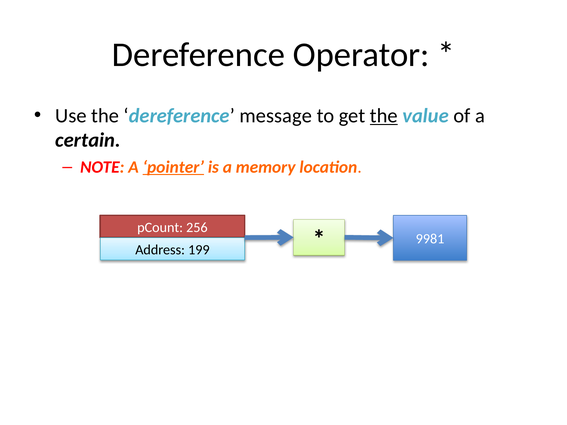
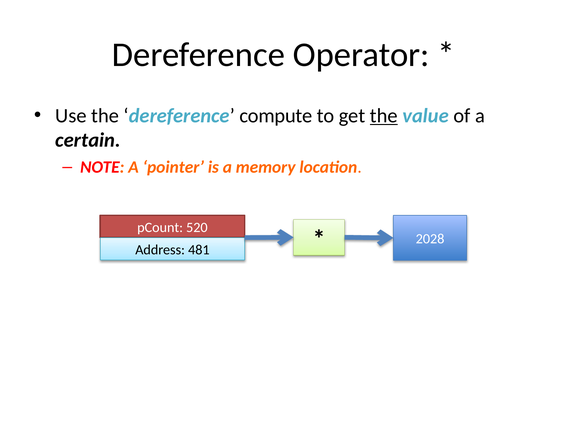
message: message -> compute (276, 116)
pointer underline: present -> none (173, 167)
256: 256 -> 520 (197, 228)
199: 199 -> 481 (199, 250)
9981: 9981 -> 2028 (430, 239)
